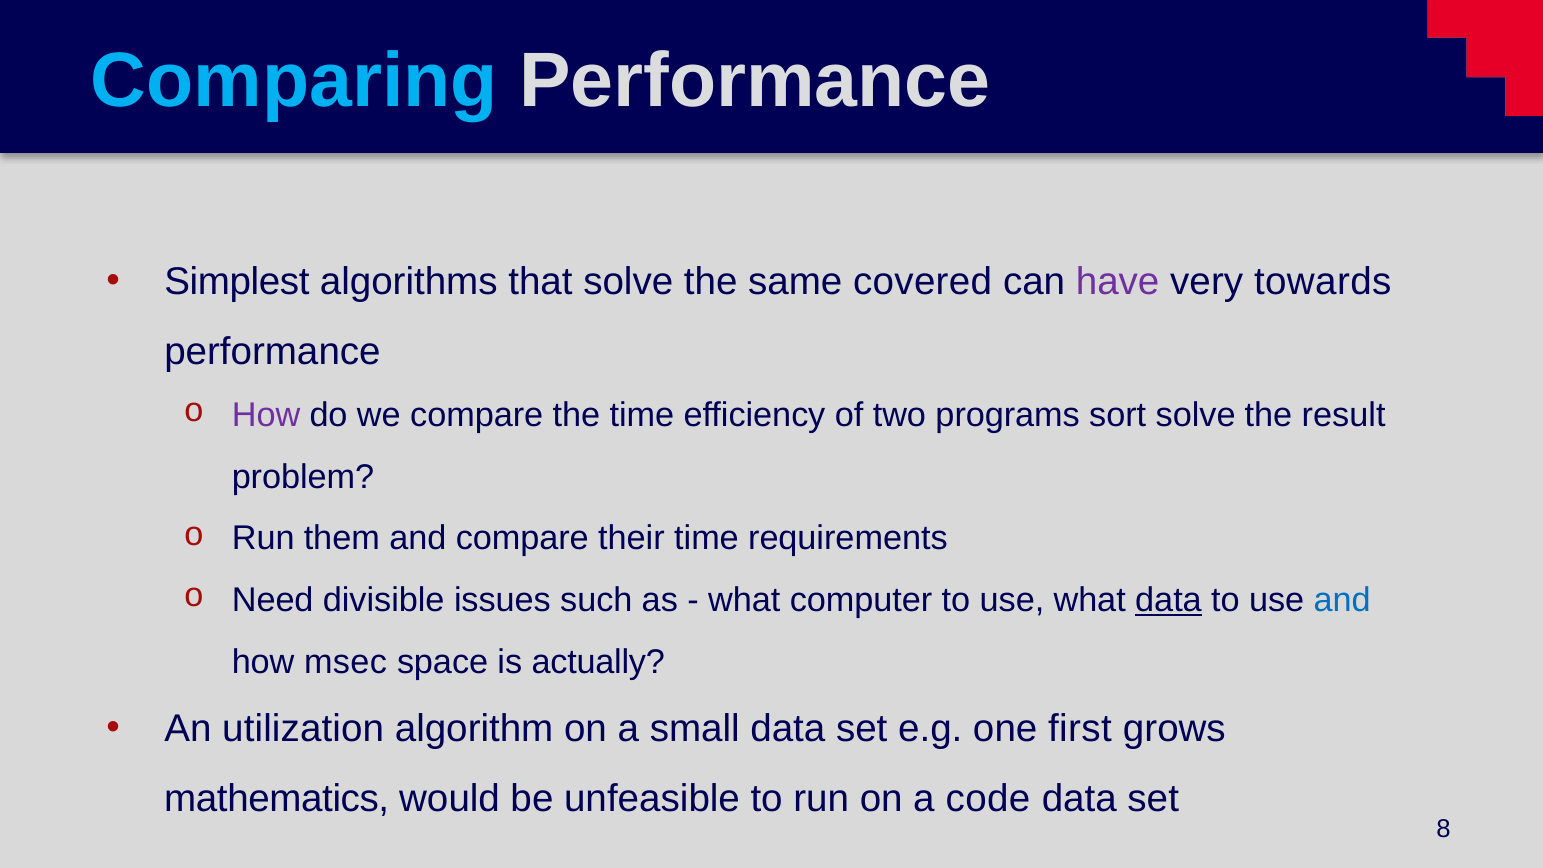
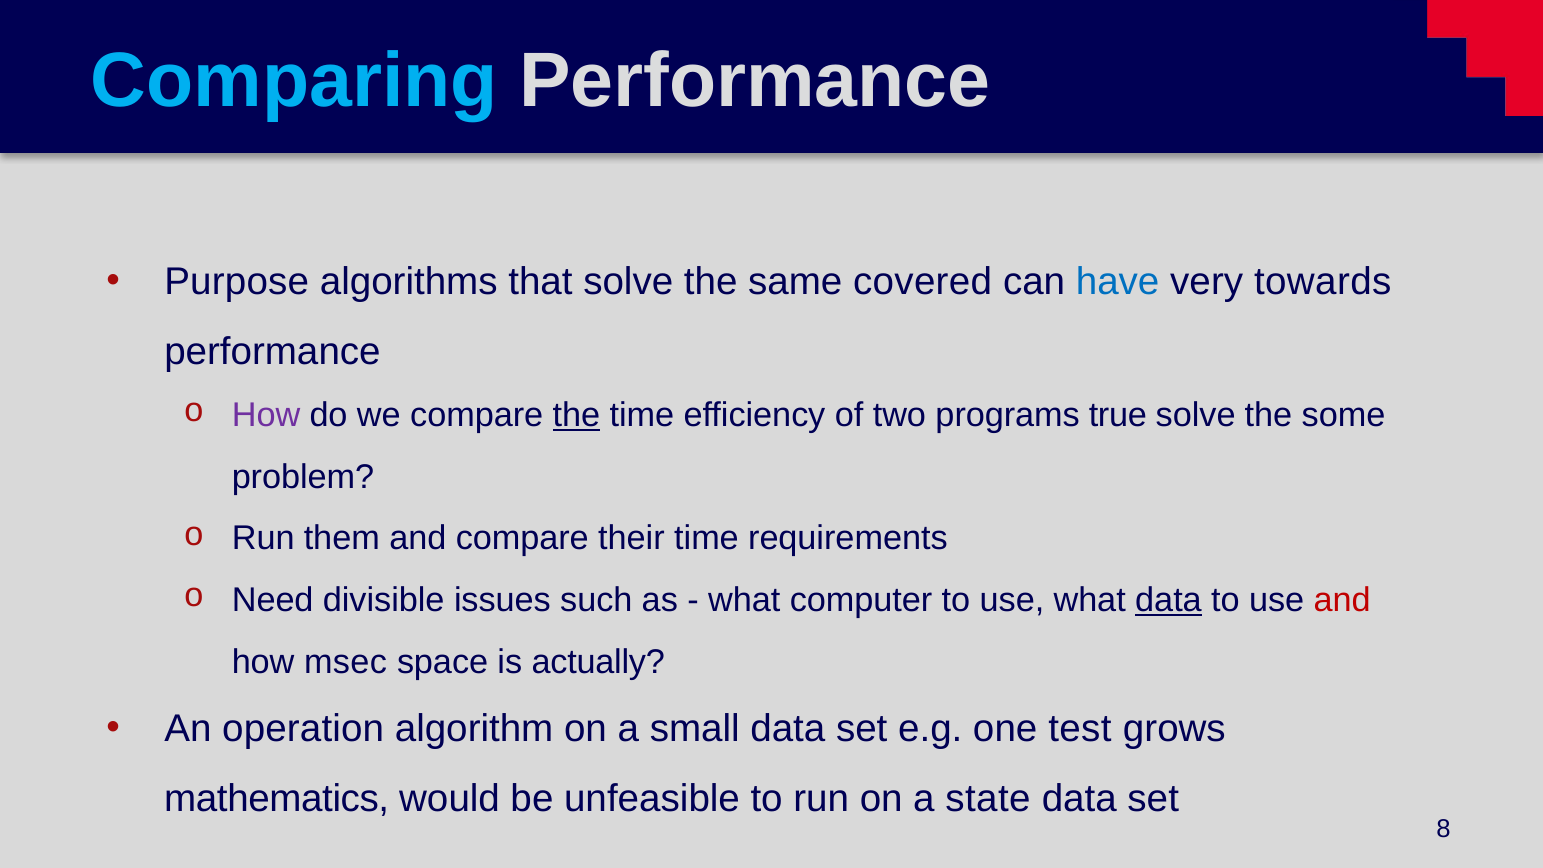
Simplest: Simplest -> Purpose (237, 282)
have colour: purple -> blue (1118, 282)
the underline: none -> present (576, 415)
sort: sort -> true (1118, 415)
result: result -> some (1344, 415)
and colour: blue -> red (1342, 600)
utilization: utilization -> operation (303, 729)
first: first -> test (1080, 729)
code: code -> state (988, 799)
